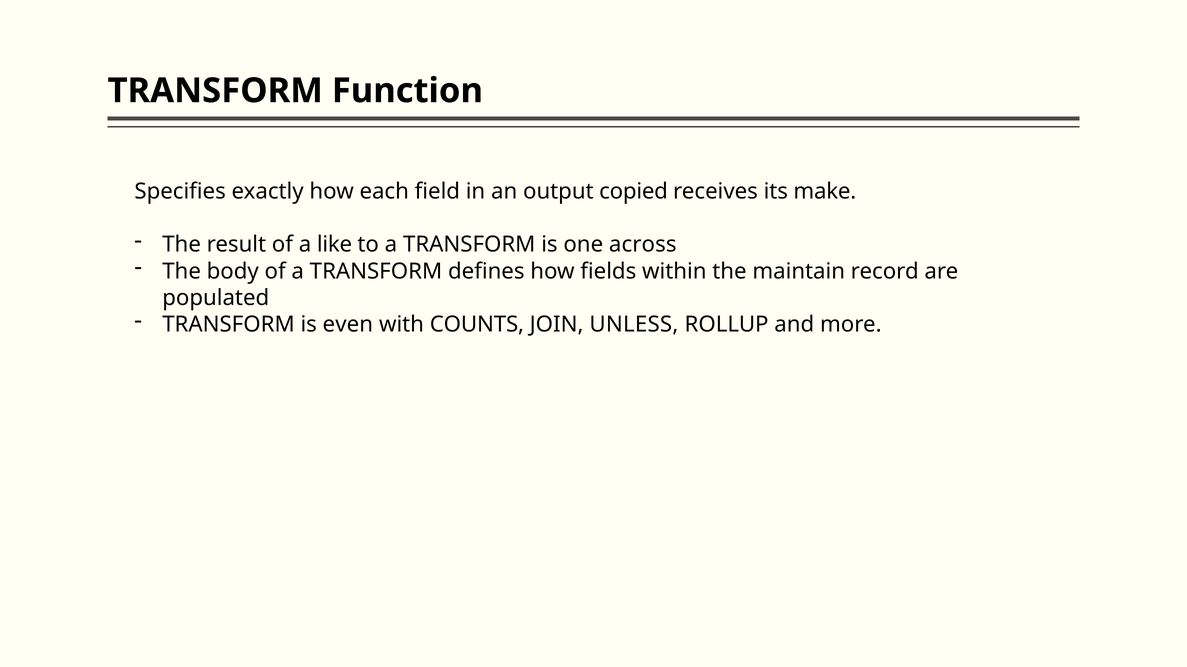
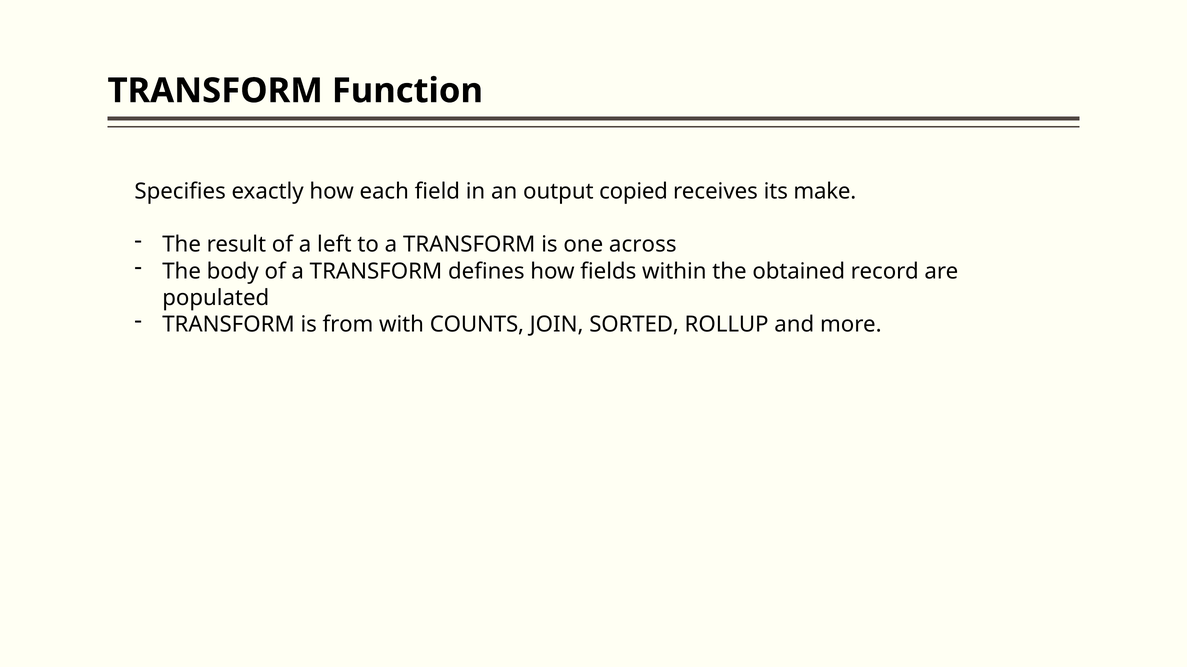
like: like -> left (334, 245)
maintain: maintain -> obtained (799, 272)
even: even -> from (348, 325)
UNLESS: UNLESS -> SORTED (634, 325)
